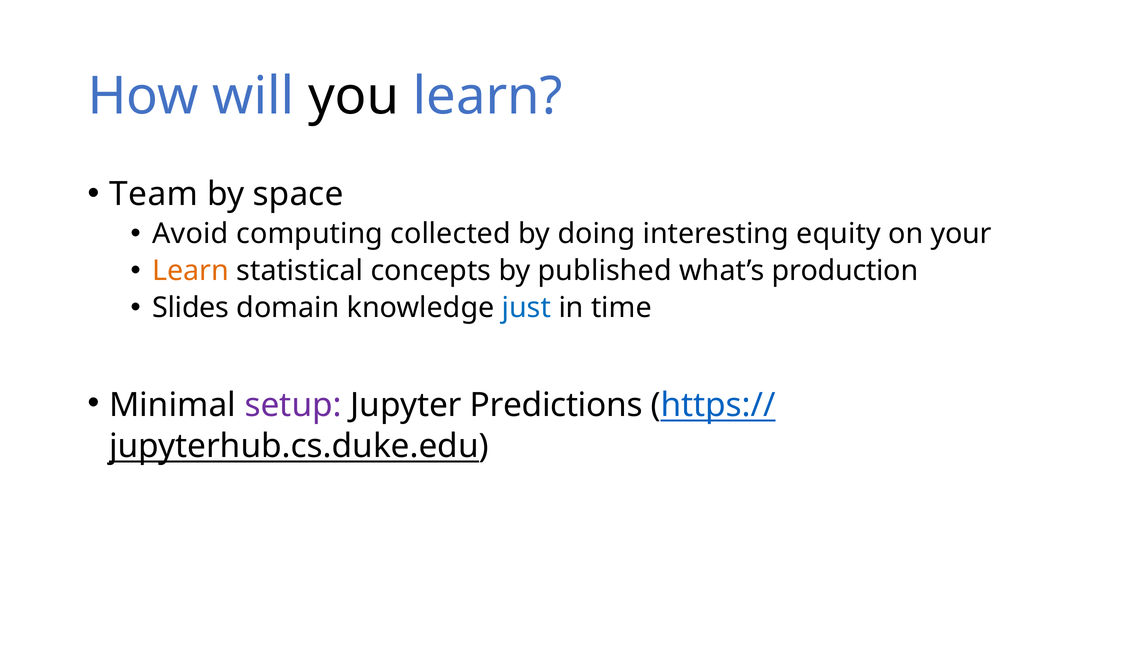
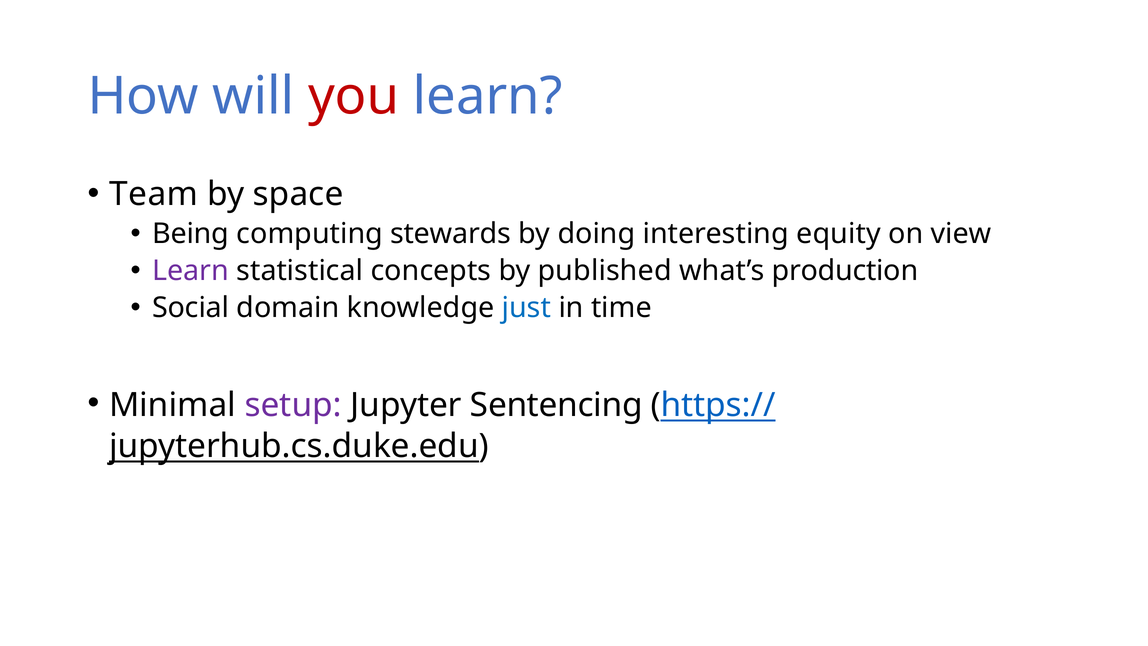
you colour: black -> red (354, 96)
Avoid: Avoid -> Being (191, 234)
collected: collected -> stewards (451, 234)
your: your -> view (961, 234)
Learn colour: orange -> purple (191, 271)
Slides: Slides -> Social (191, 308)
Predictions: Predictions -> Sentencing (556, 405)
